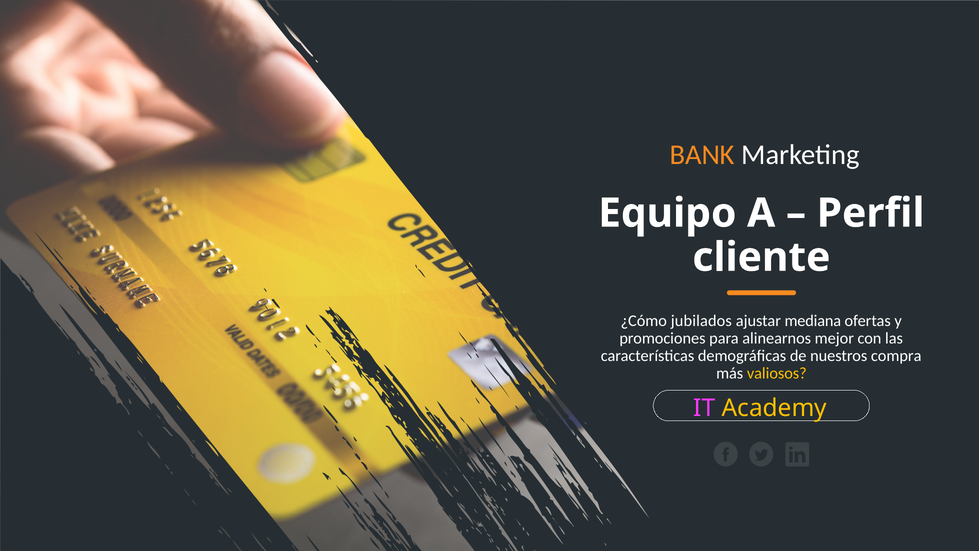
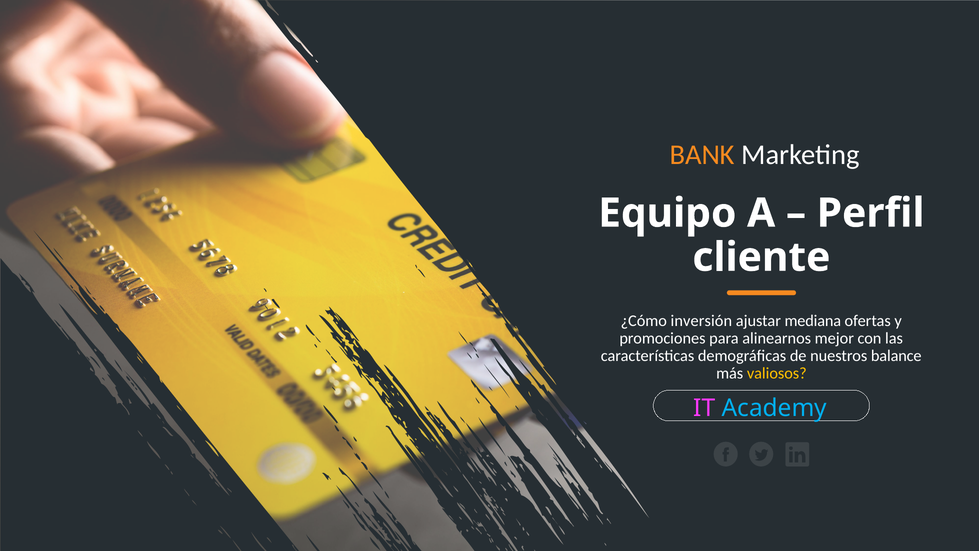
jubilados: jubilados -> inversión (701, 321)
compra: compra -> balance (896, 356)
Academy colour: yellow -> light blue (774, 408)
